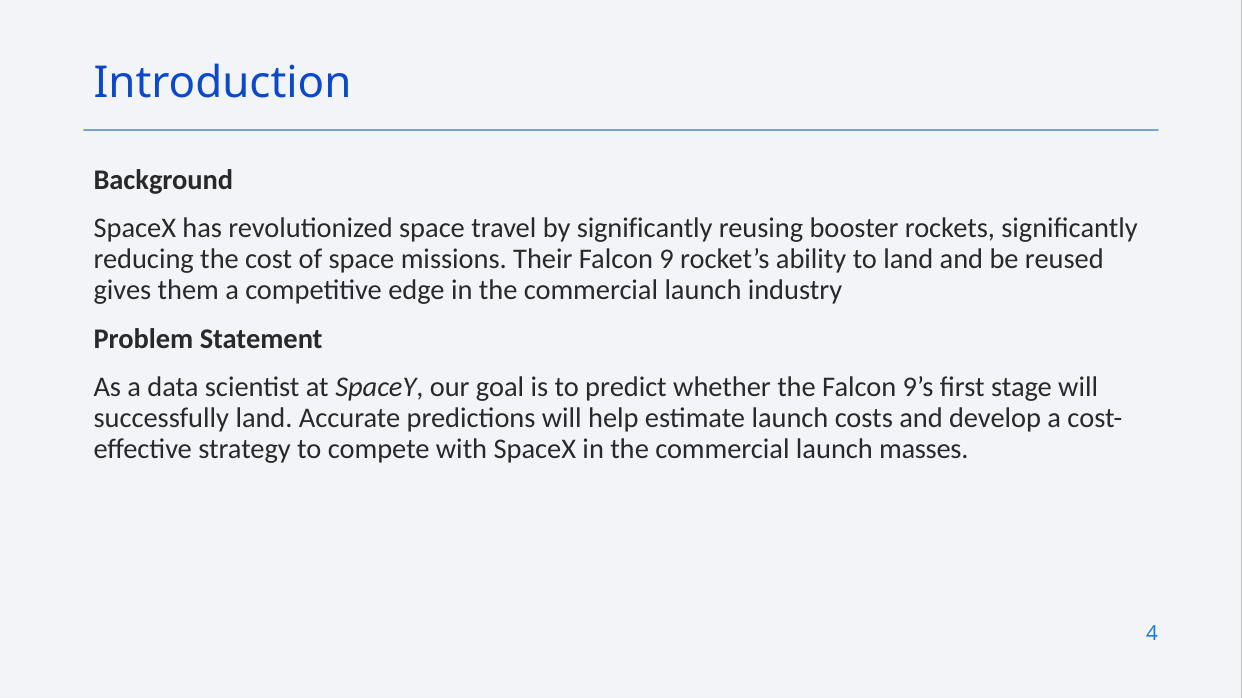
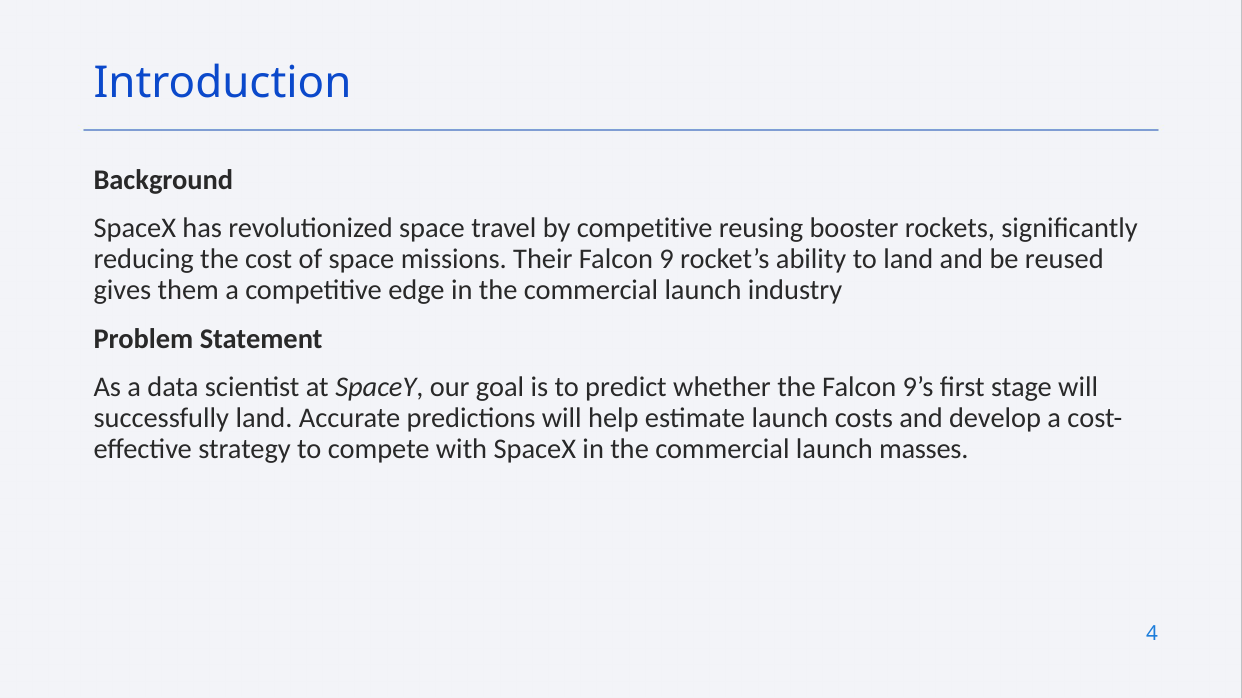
by significantly: significantly -> competitive (645, 229)
